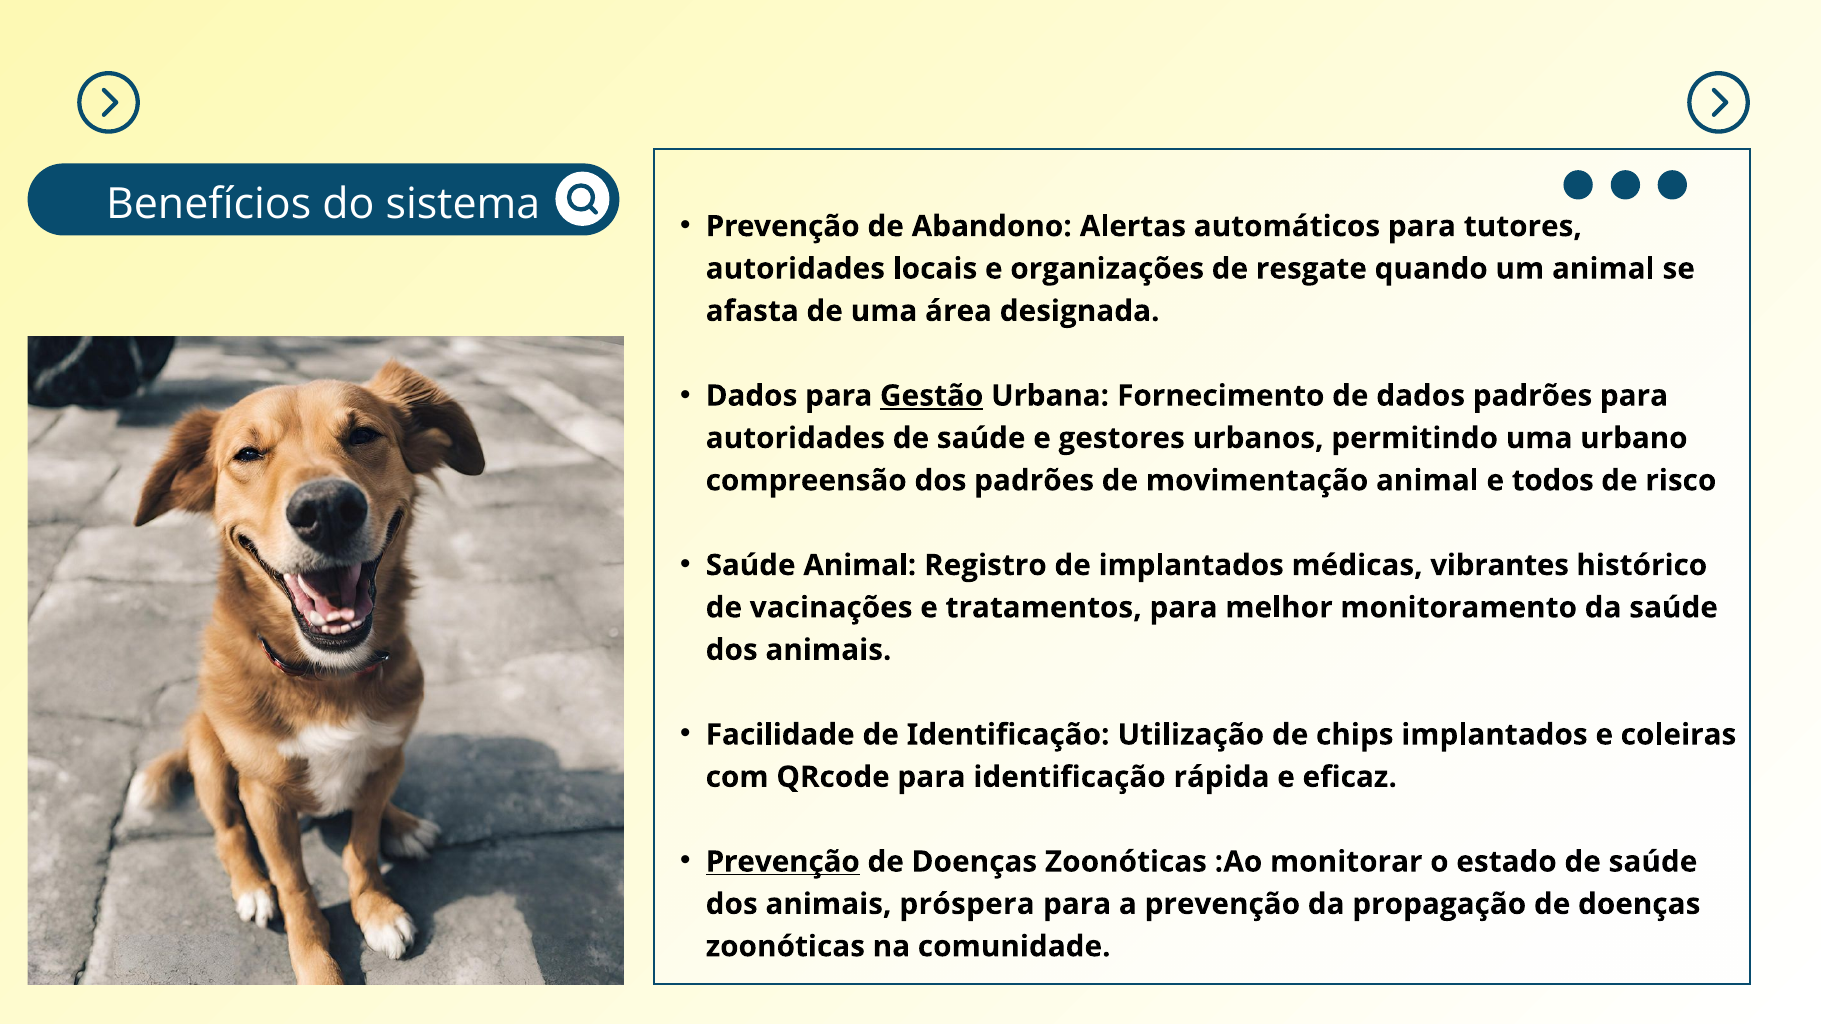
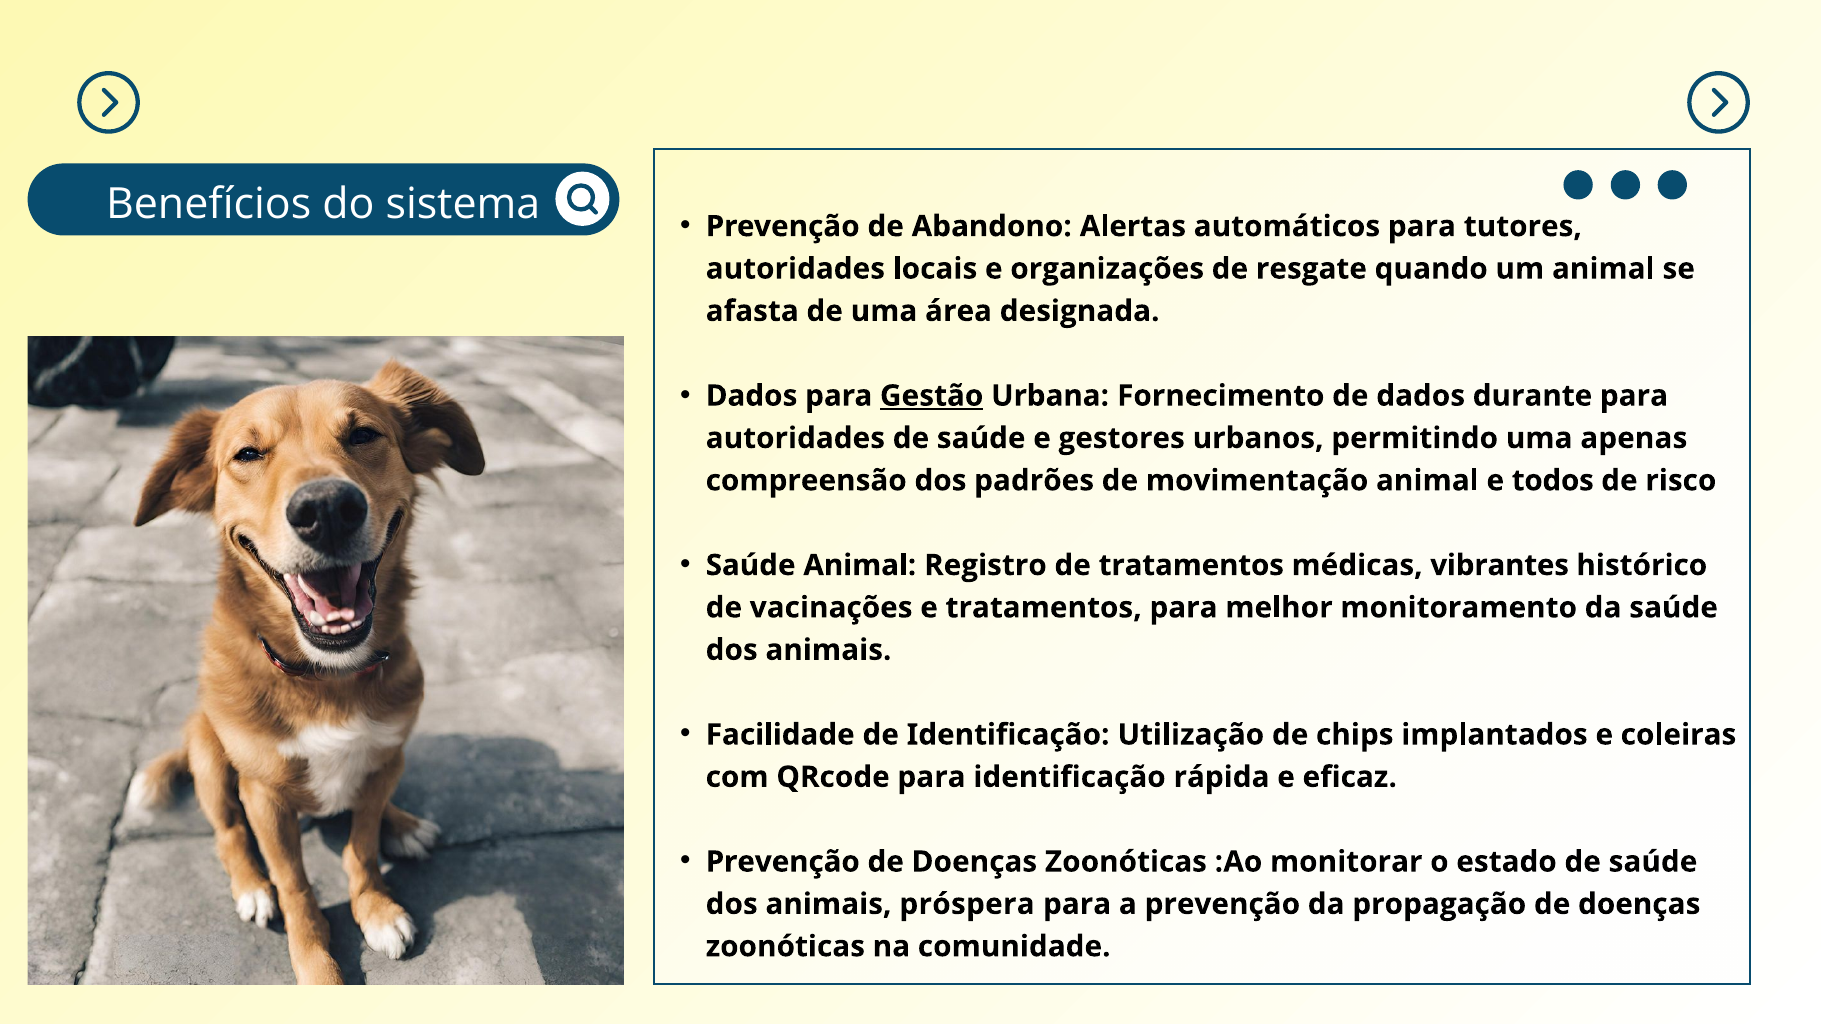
dados padrões: padrões -> durante (1532, 396)
urbano: urbano -> apenas (1634, 438)
de implantados: implantados -> tratamentos (1191, 565)
Prevenção underline: present -> none (783, 862)
